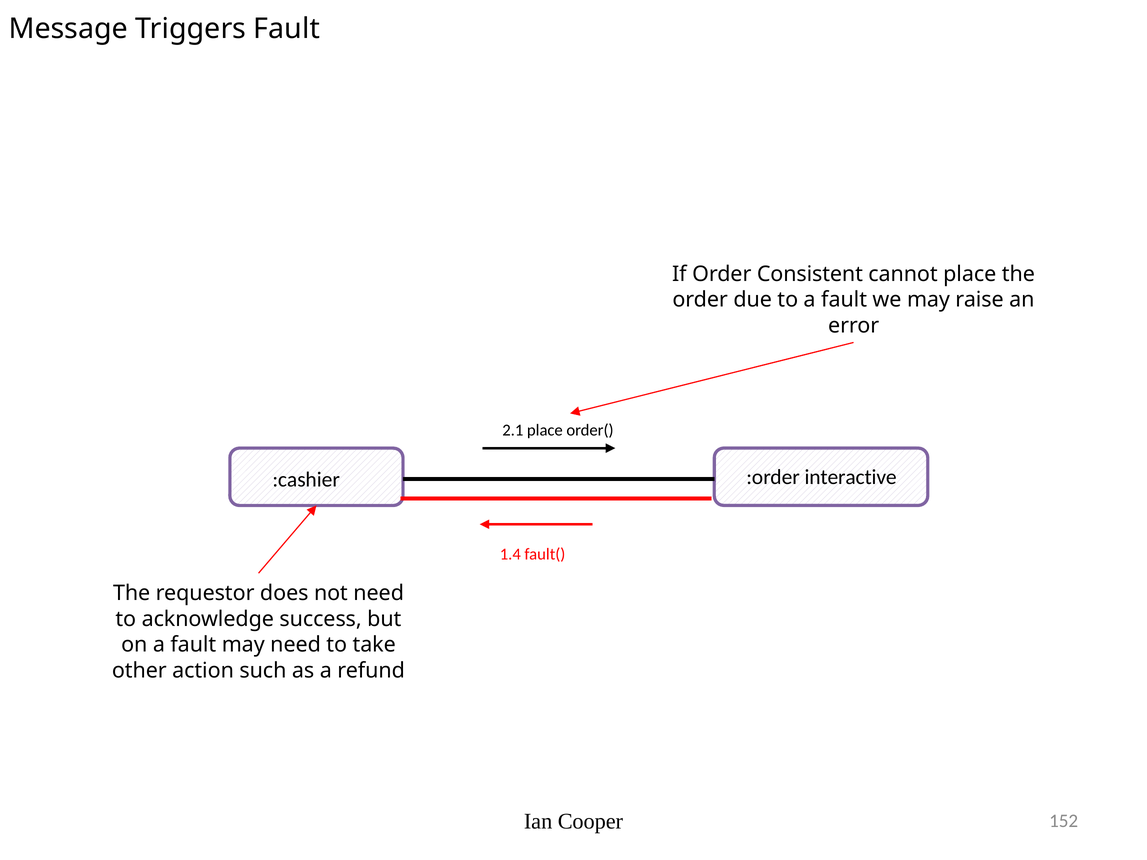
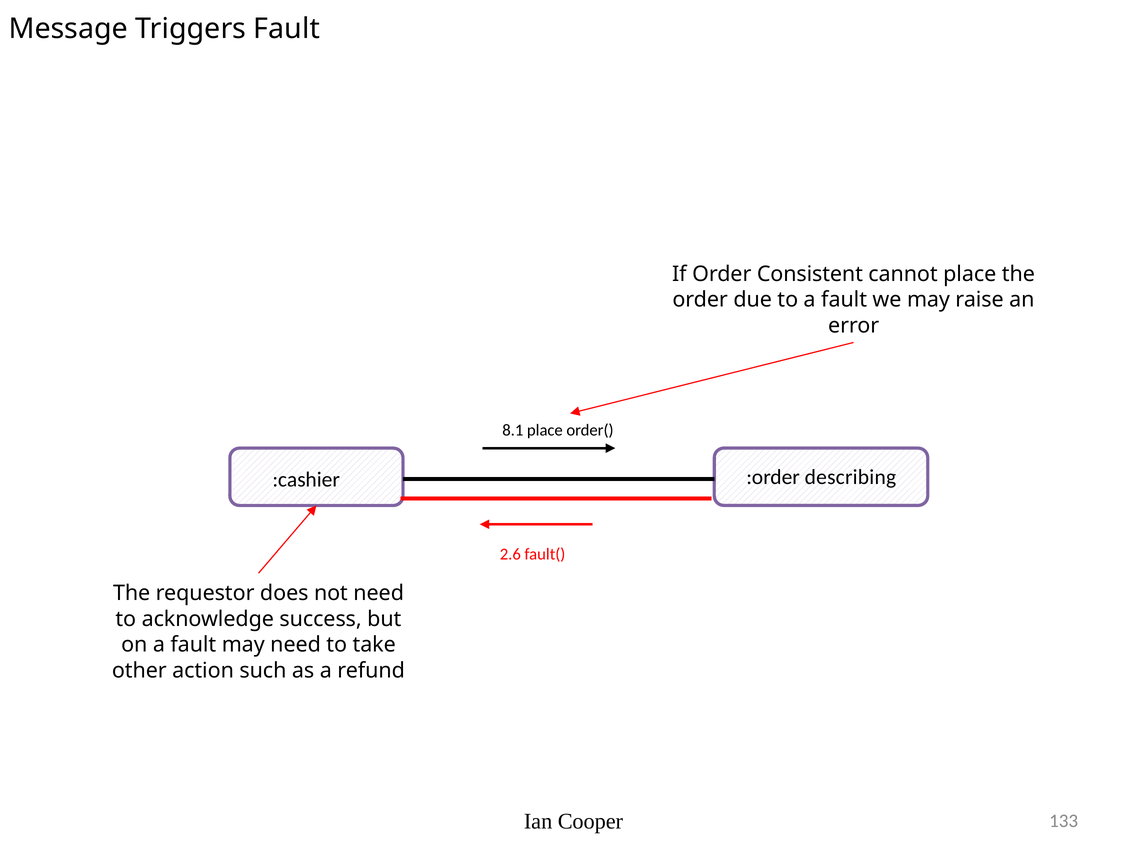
2.1: 2.1 -> 8.1 (513, 430)
interactive: interactive -> describing (850, 478)
1.4: 1.4 -> 2.6 (510, 554)
152: 152 -> 133 (1064, 821)
